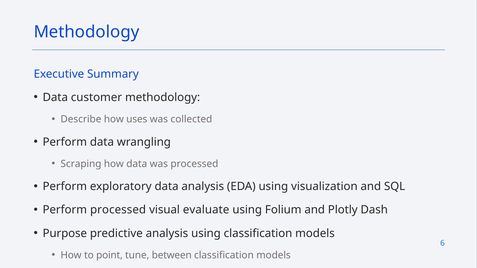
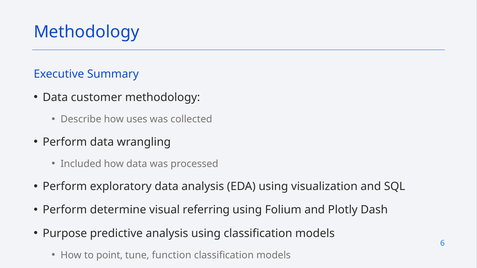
Scraping: Scraping -> Included (81, 164)
Perform processed: processed -> determine (118, 210)
evaluate: evaluate -> referring (206, 210)
between: between -> function (172, 256)
